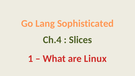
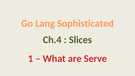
Linux: Linux -> Serve (95, 59)
